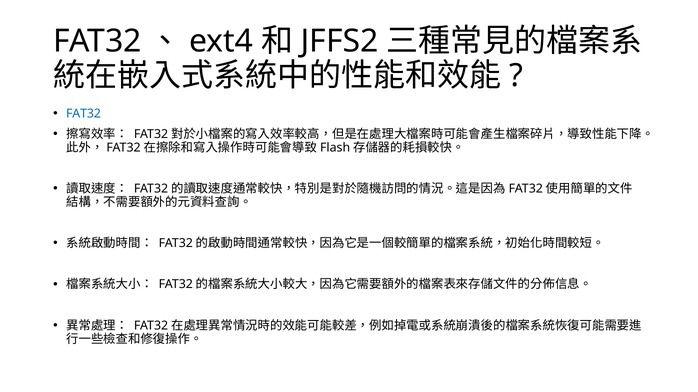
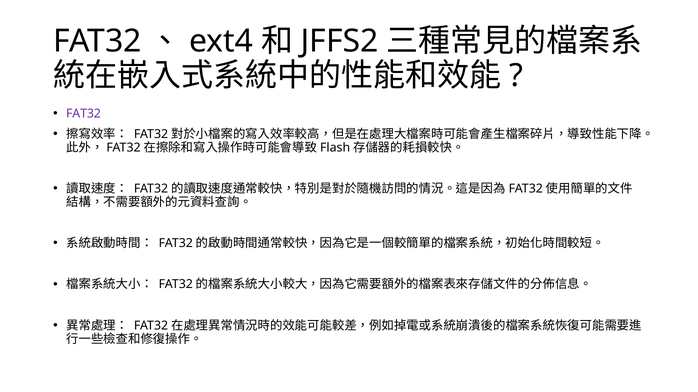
FAT32 colour: blue -> purple (83, 114)
